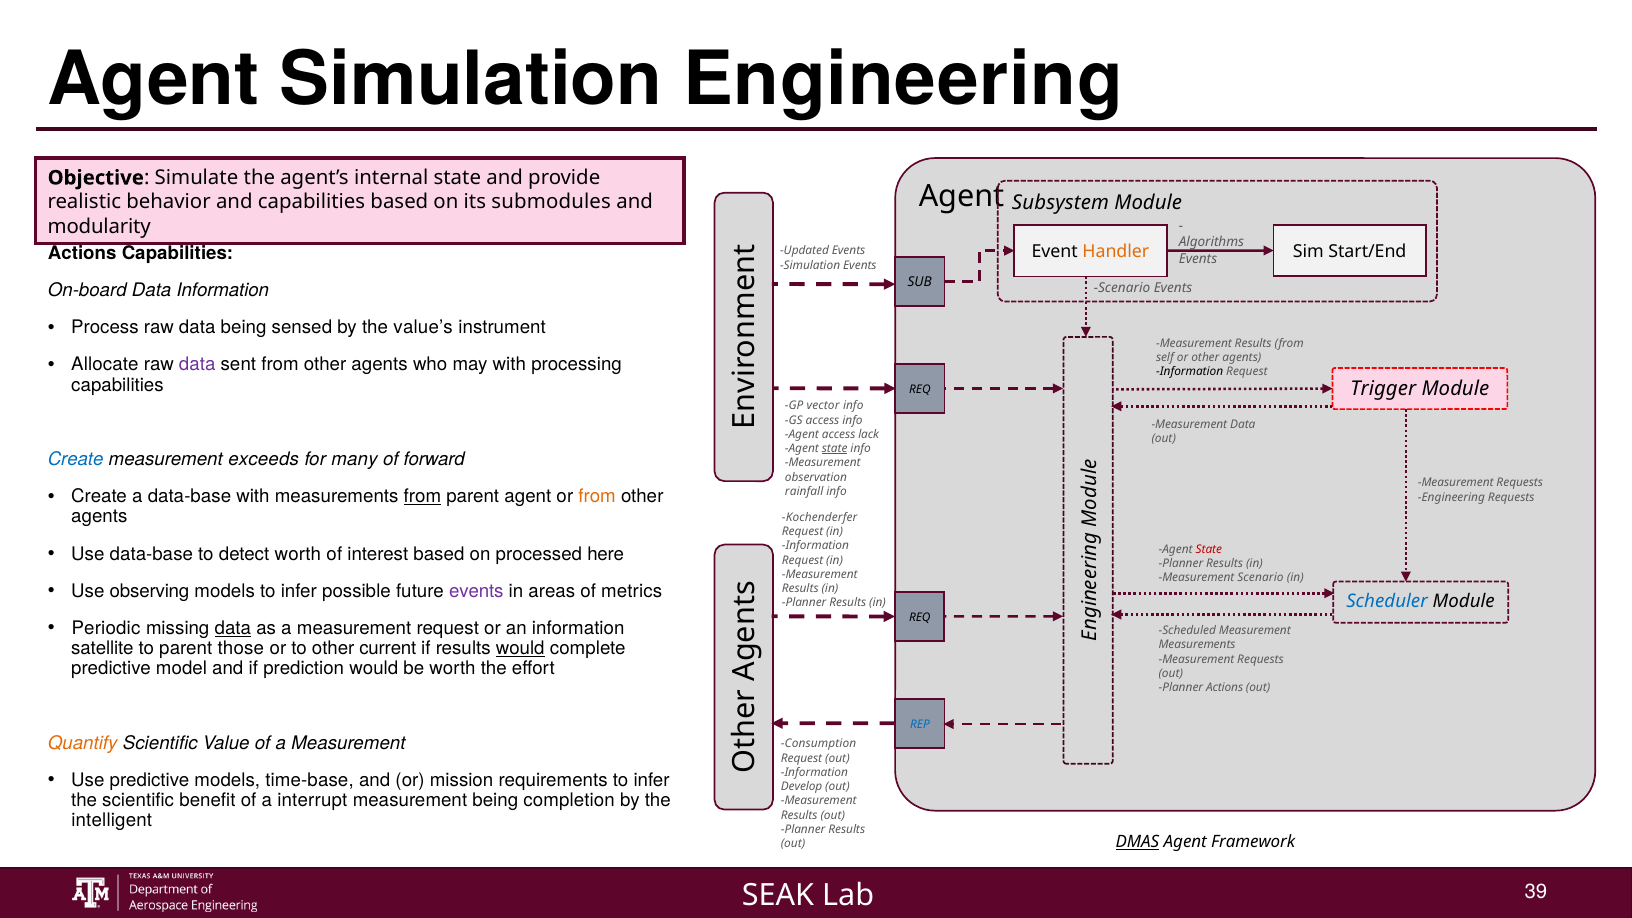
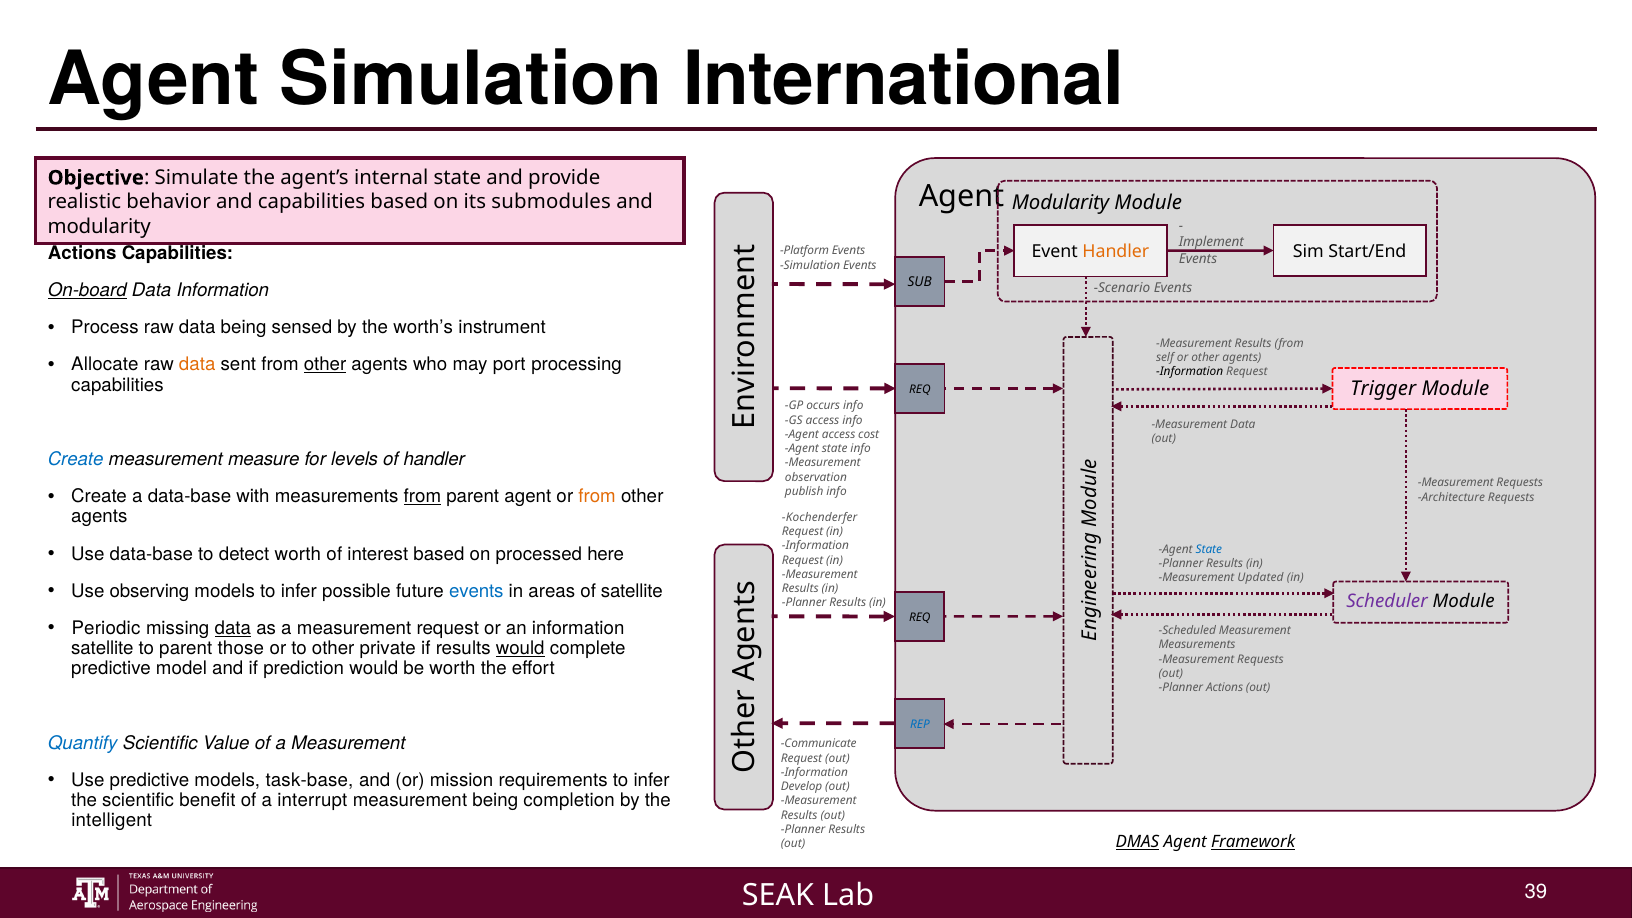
Simulation Engineering: Engineering -> International (904, 80)
Subsystem: Subsystem -> Modularity (1061, 203)
Algorithms: Algorithms -> Implement (1211, 242)
Updated: Updated -> Platform (805, 251)
On-board underline: none -> present (87, 290)
value’s: value’s -> worth’s (423, 328)
data colour: purple -> orange (197, 365)
other underline: none -> present (325, 365)
may with: with -> port (509, 365)
vector: vector -> occurs (823, 406)
lack: lack -> cost (869, 434)
state underline: present -> none (835, 449)
exceeds: exceeds -> measure (264, 459)
many: many -> levels (355, 459)
of forward: forward -> handler (434, 459)
rainfall: rainfall -> publish (804, 491)
Engineering: Engineering -> Architecture (1451, 497)
State colour: red -> blue (1209, 549)
Measurement Scenario: Scenario -> Updated (1261, 578)
events colour: purple -> blue (476, 591)
of metrics: metrics -> satellite (632, 591)
Scheduler colour: blue -> purple (1387, 601)
current: current -> private (388, 649)
Quantify colour: orange -> blue (83, 743)
Consumption: Consumption -> Communicate (819, 744)
time-base: time-base -> task-base (309, 780)
Framework underline: none -> present (1253, 842)
